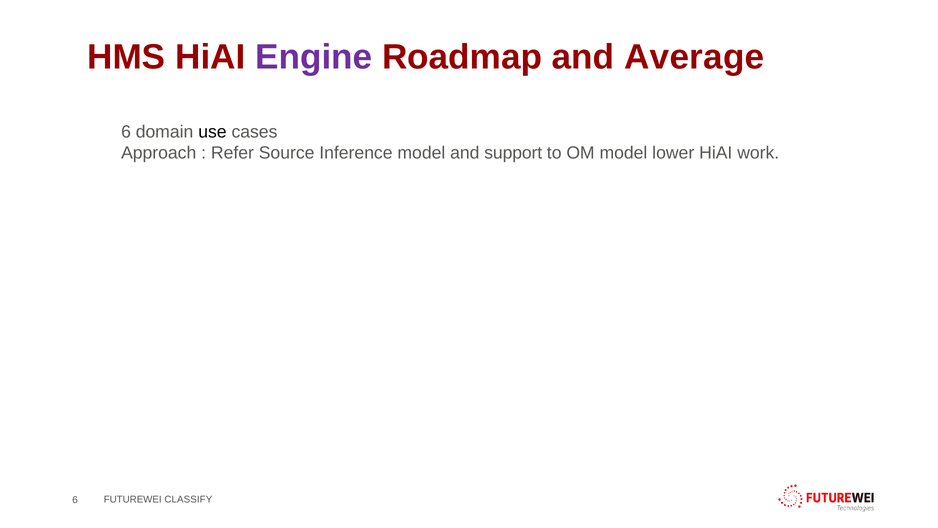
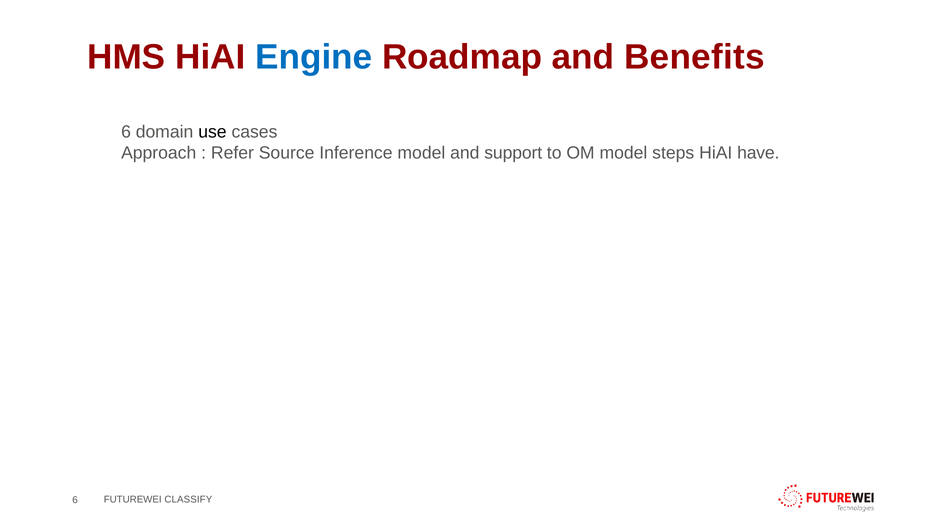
Engine colour: purple -> blue (314, 57)
Average: Average -> Benefits (694, 57)
lower: lower -> steps (673, 153)
work: work -> have (758, 153)
